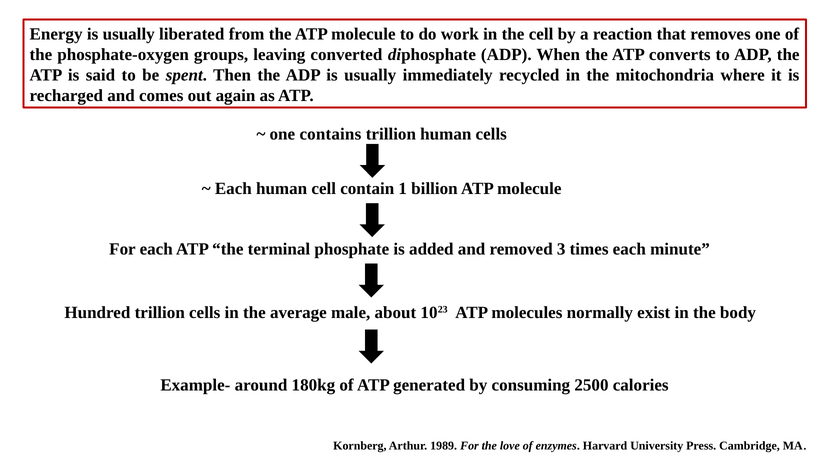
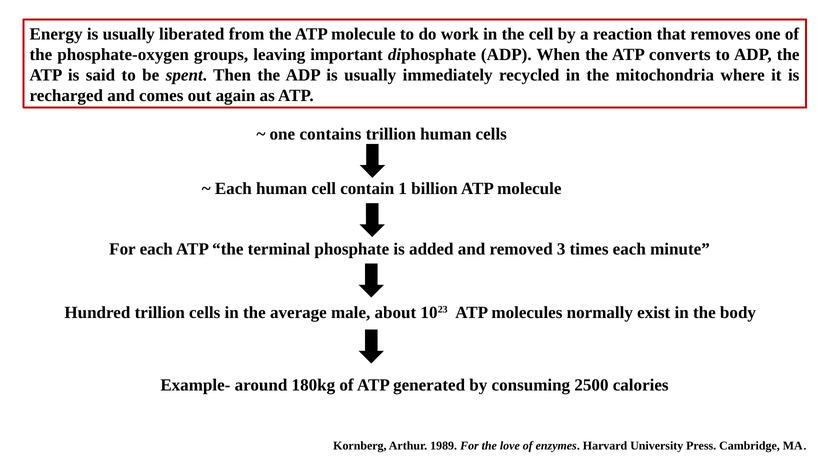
converted: converted -> important (347, 54)
